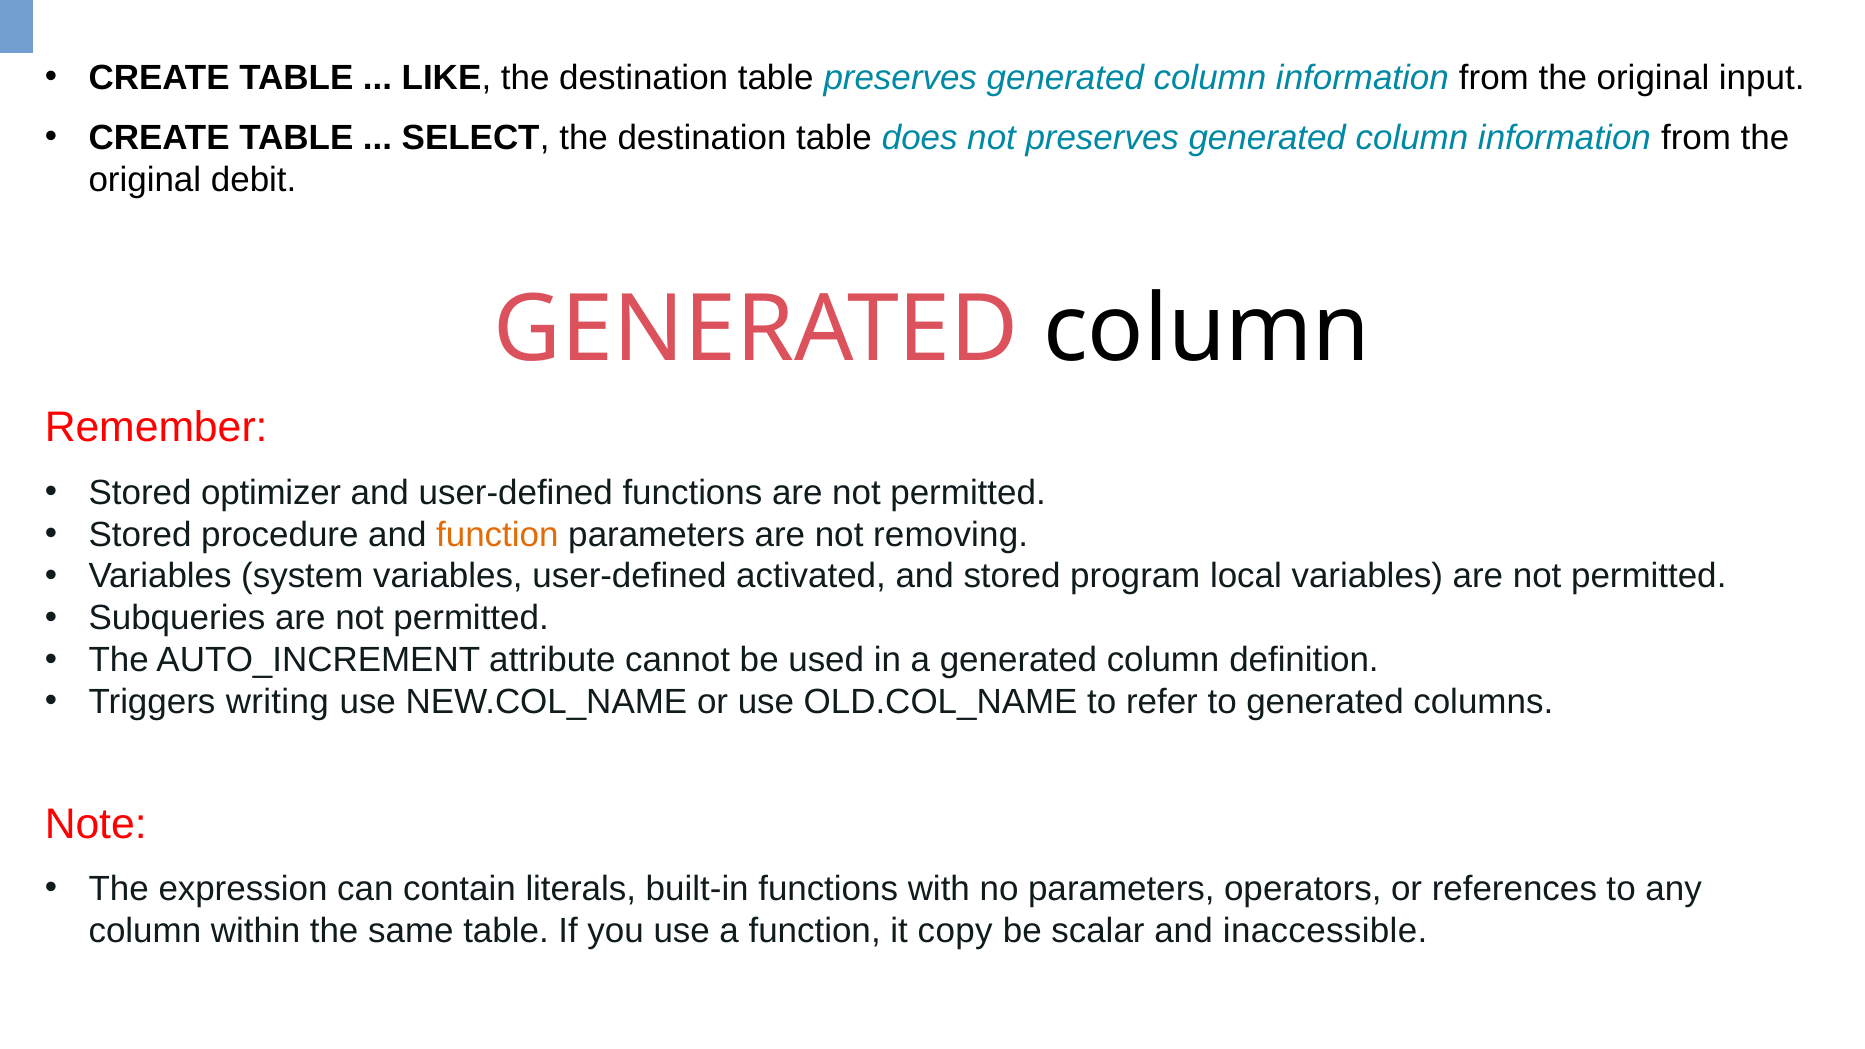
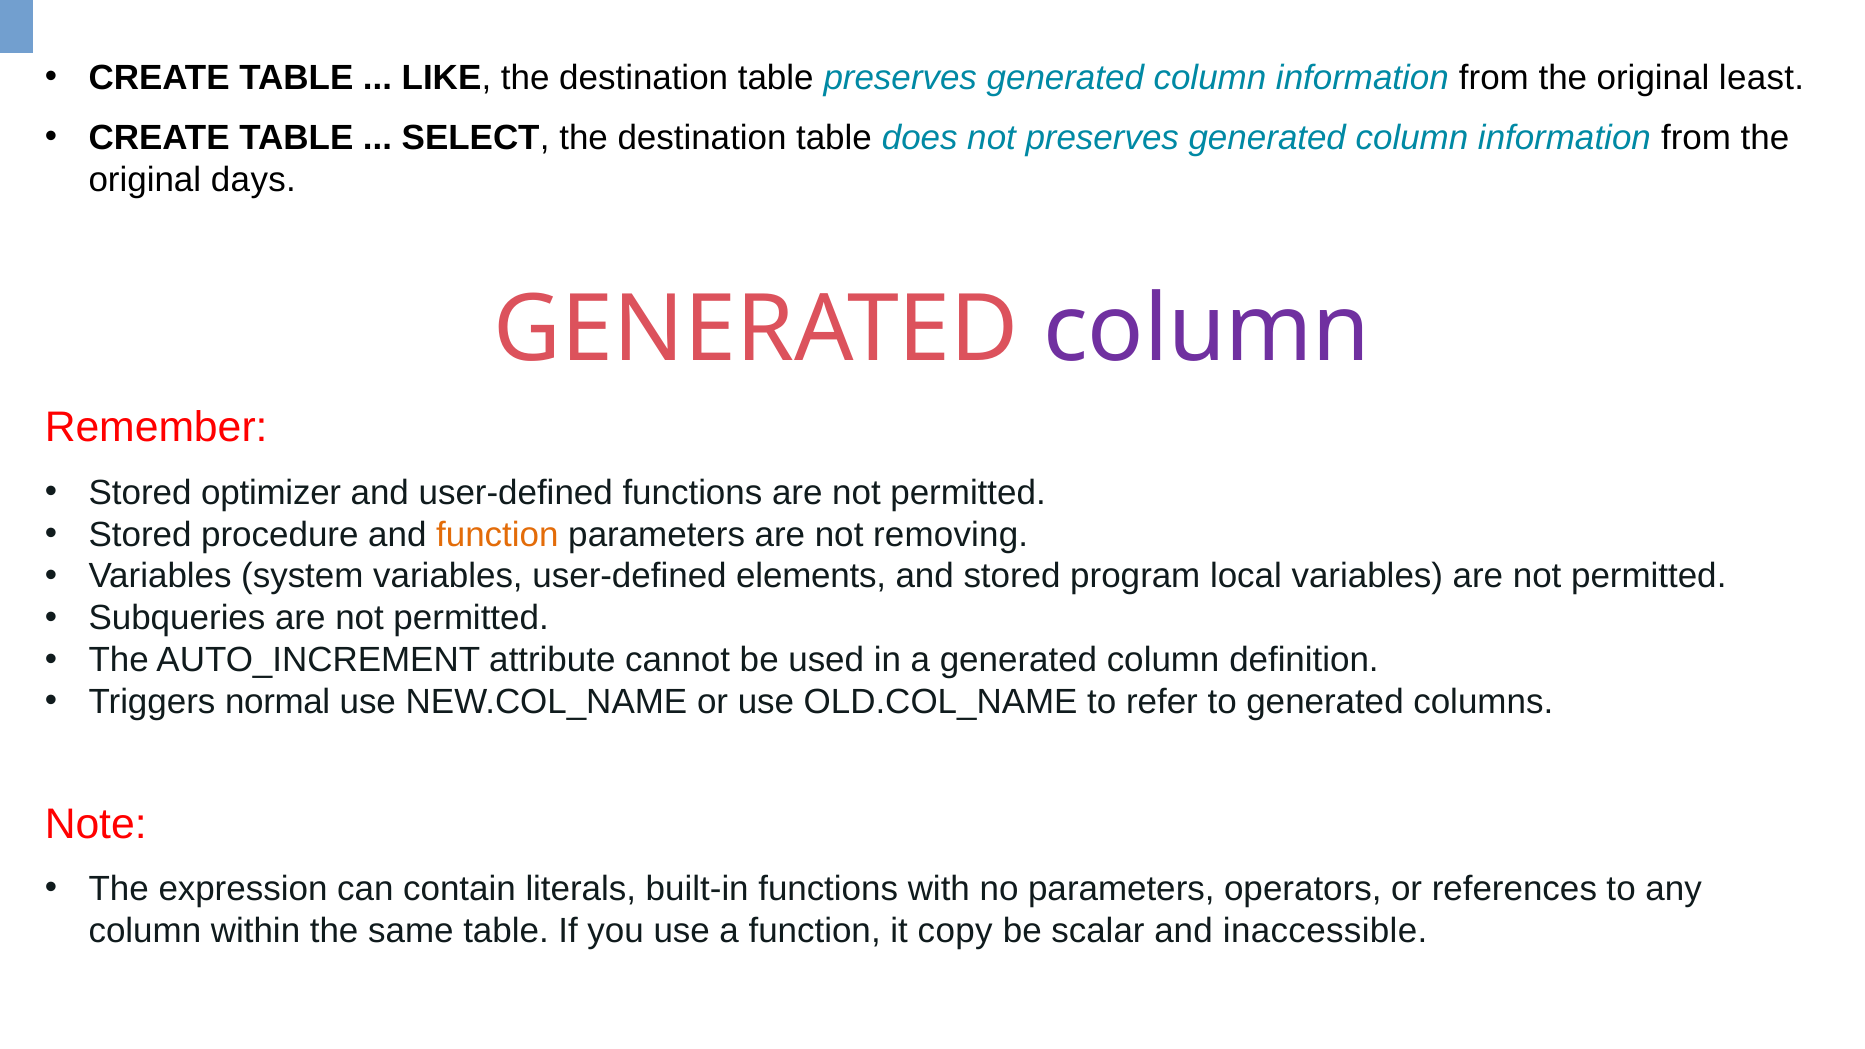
input: input -> least (1762, 78)
debit: debit -> days (253, 180)
column colour: black -> purple (1207, 329)
activated: activated -> elements (811, 576)
writing: writing -> normal (278, 702)
